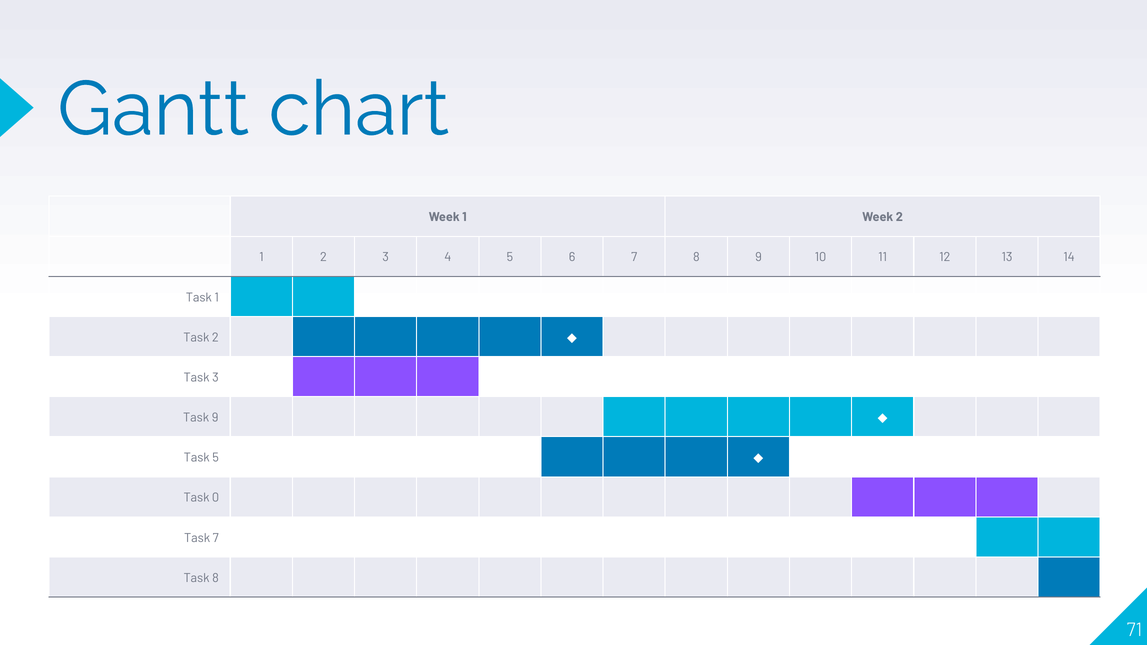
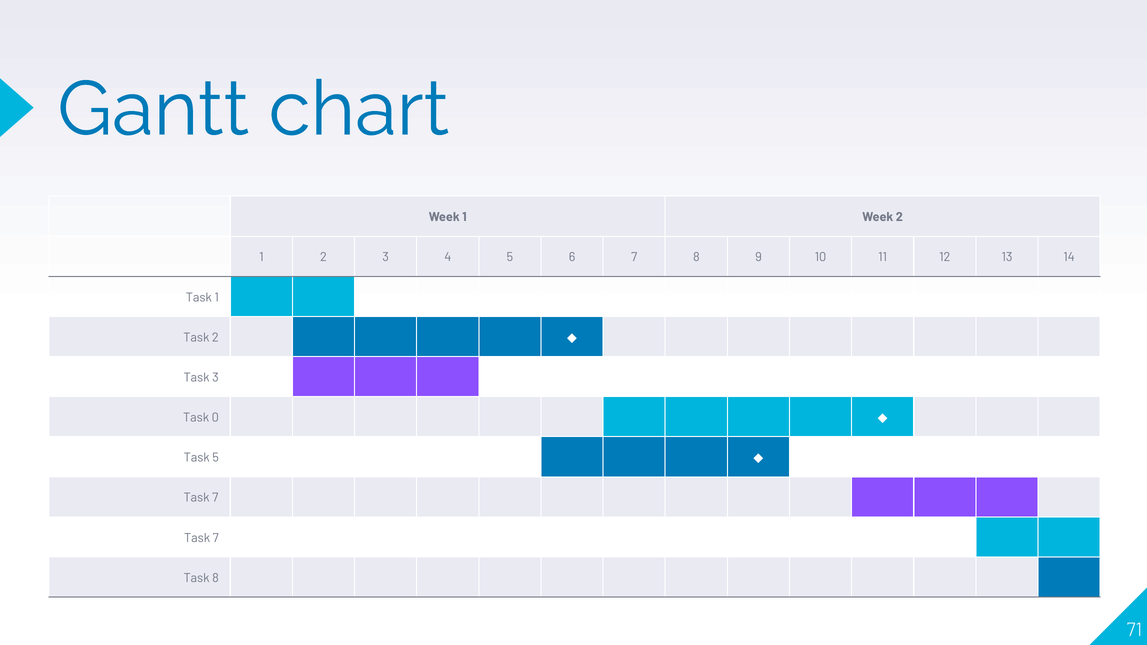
Task 9: 9 -> 0 (215, 418)
0: 0 -> 7 (215, 498)
